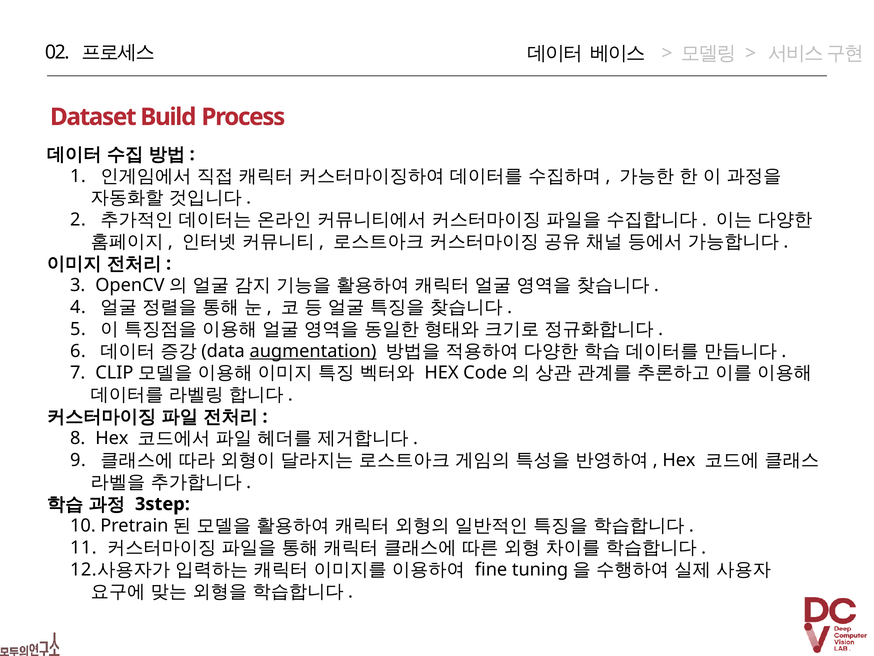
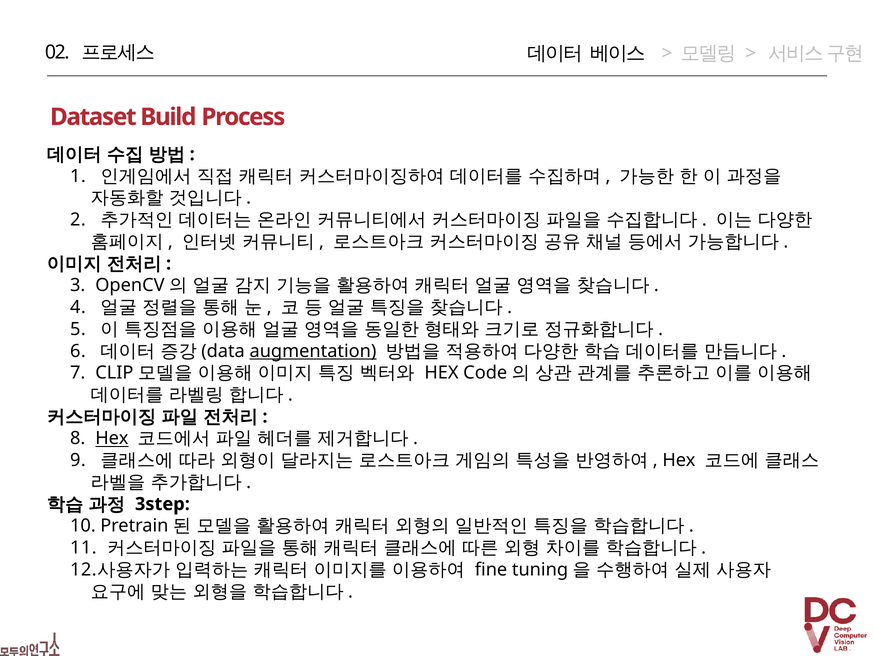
Hex underline: none -> present (112, 438)
